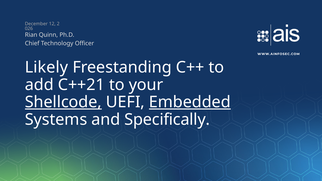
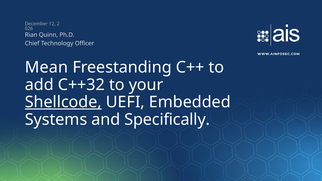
Likely: Likely -> Mean (47, 67)
C++21: C++21 -> C++32 (81, 85)
Embedded underline: present -> none (190, 102)
